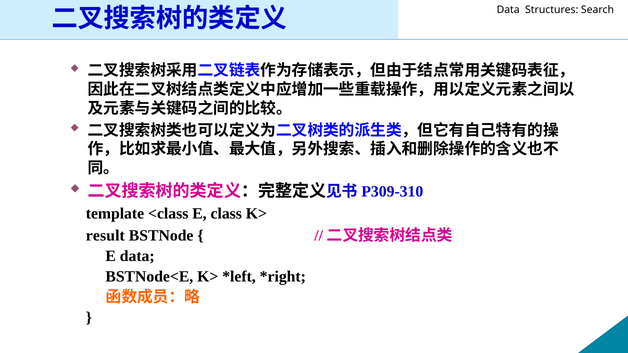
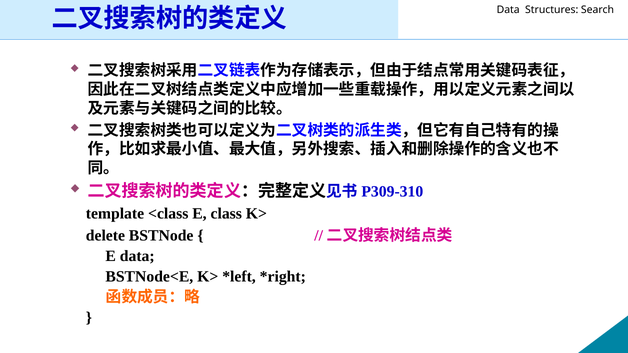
result: result -> delete (105, 236)
